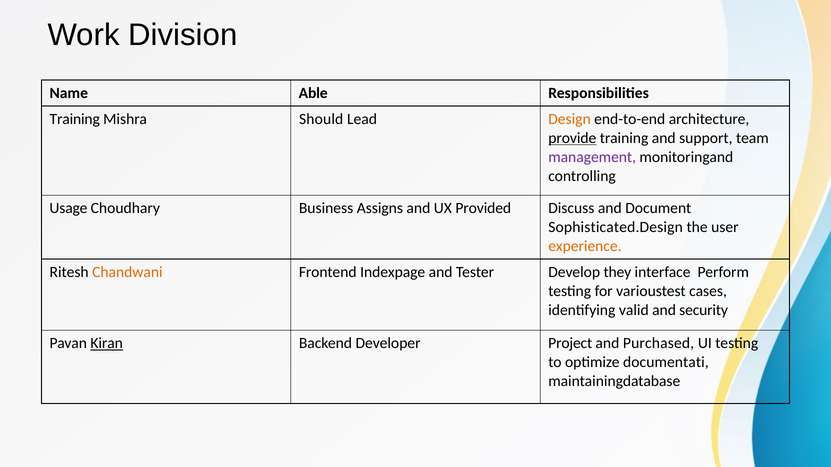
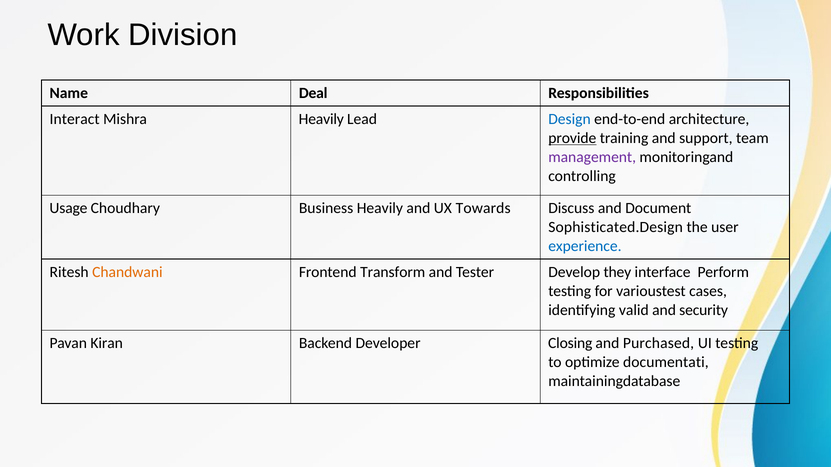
Able: Able -> Deal (313, 93)
Training: Training -> Interact (75, 119)
Mishra Should: Should -> Heavily (321, 119)
Design colour: orange -> blue (570, 119)
Business Assigns: Assigns -> Heavily (380, 209)
Provided: Provided -> Towards (483, 209)
experience colour: orange -> blue (585, 247)
Indexpage: Indexpage -> Transform (393, 272)
Kiran underline: present -> none (107, 344)
Project: Project -> Closing (570, 344)
